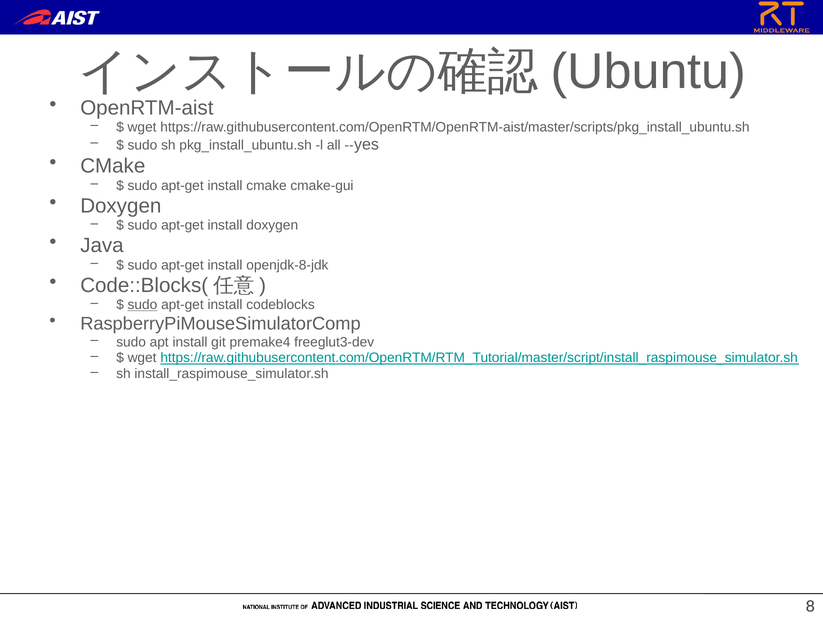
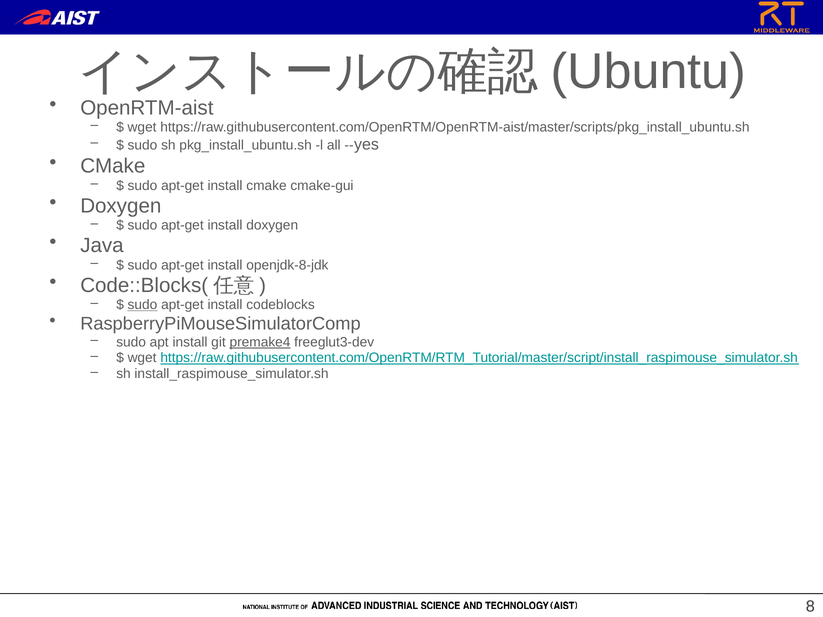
premake4 underline: none -> present (260, 342)
